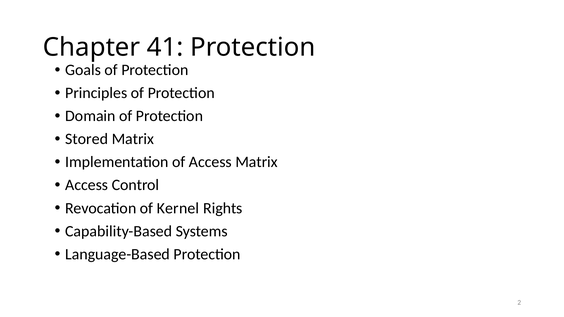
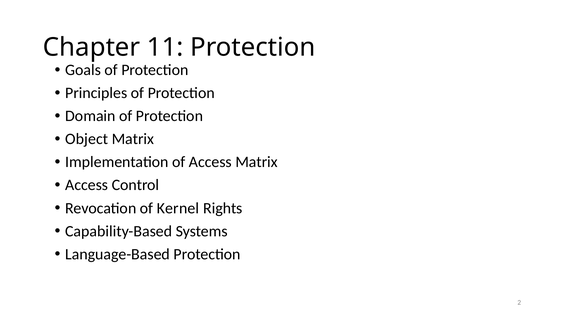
41: 41 -> 11 (165, 47)
Stored: Stored -> Object (87, 139)
